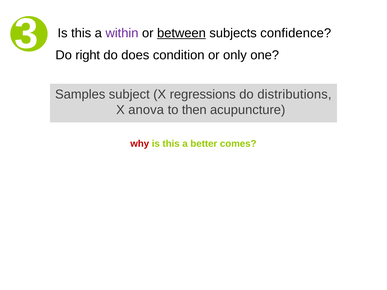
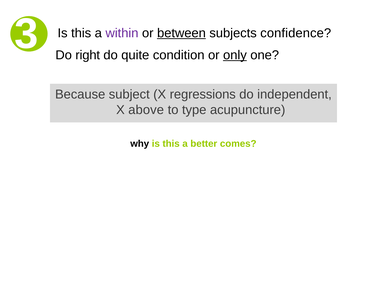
does: does -> quite (135, 55)
only underline: none -> present (235, 55)
Samples: Samples -> Because (80, 94)
distributions: distributions -> independent (294, 94)
anova: anova -> above (146, 110)
then: then -> type (194, 110)
why colour: red -> black (140, 144)
